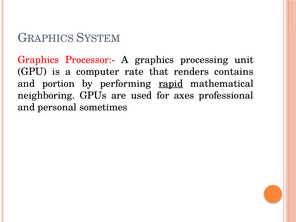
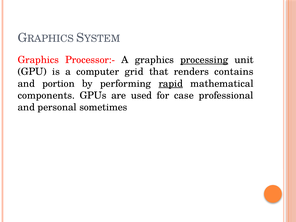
processing underline: none -> present (204, 60)
rate: rate -> grid (134, 72)
neighboring: neighboring -> components (46, 95)
axes: axes -> case (184, 95)
